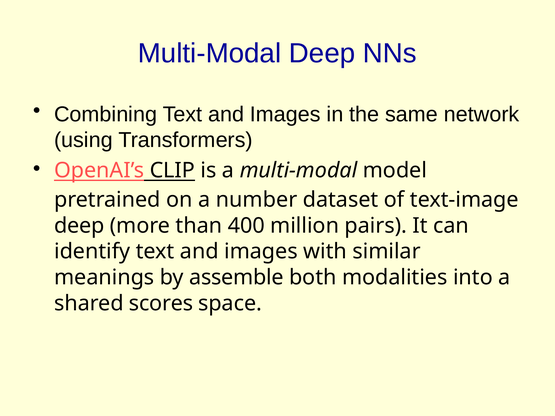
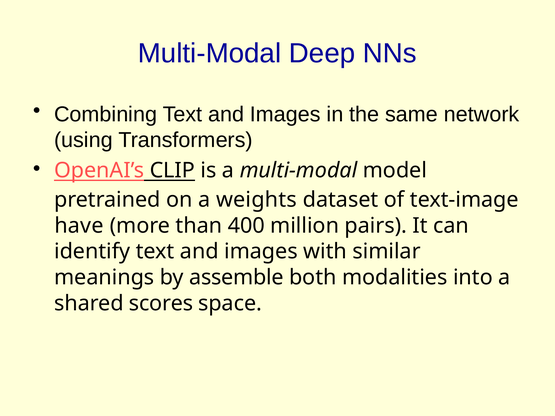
number: number -> weights (256, 200)
deep: deep -> have (79, 226)
